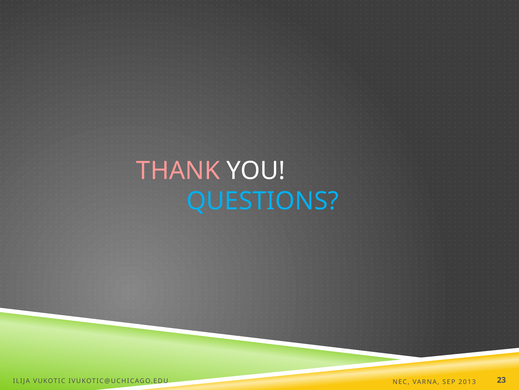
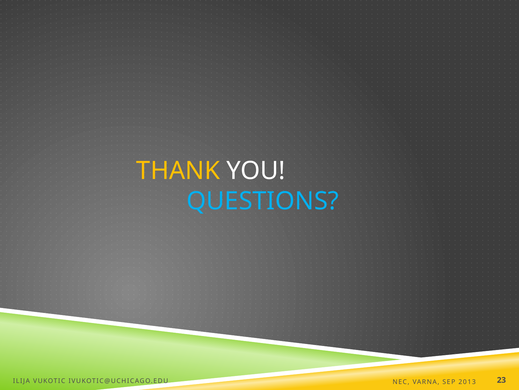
THANK colour: pink -> yellow (178, 170)
